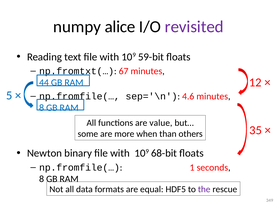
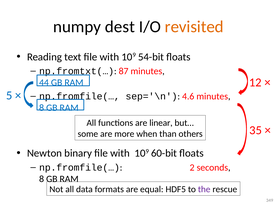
alice: alice -> dest (120, 27)
revisited colour: purple -> orange (194, 27)
59-bit: 59-bit -> 54-bit (151, 57)
67: 67 -> 87 (124, 71)
value: value -> linear (161, 123)
68-bit: 68-bit -> 60-bit (164, 154)
1: 1 -> 2 (192, 168)
